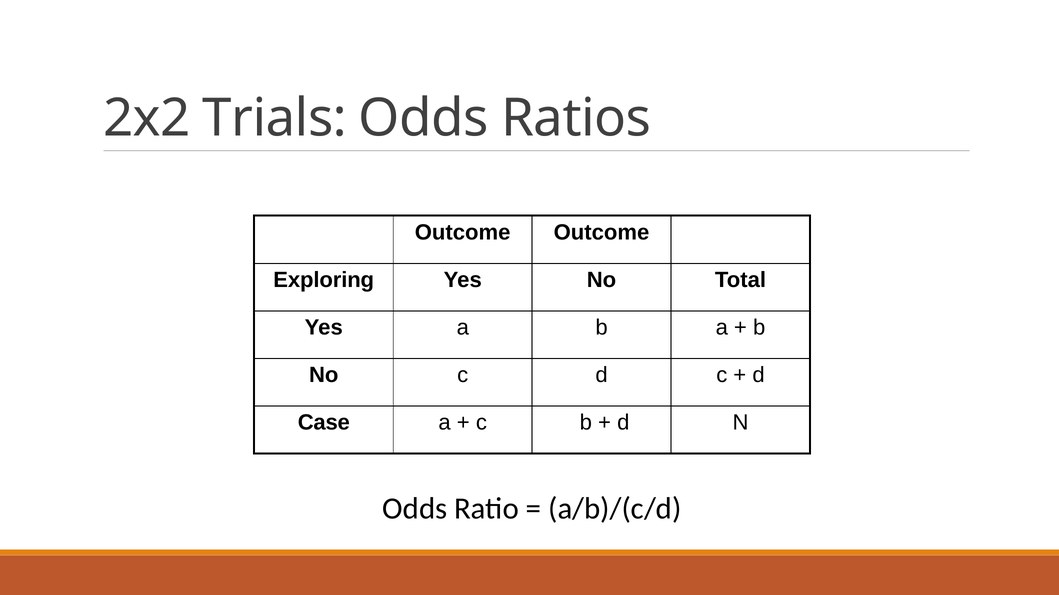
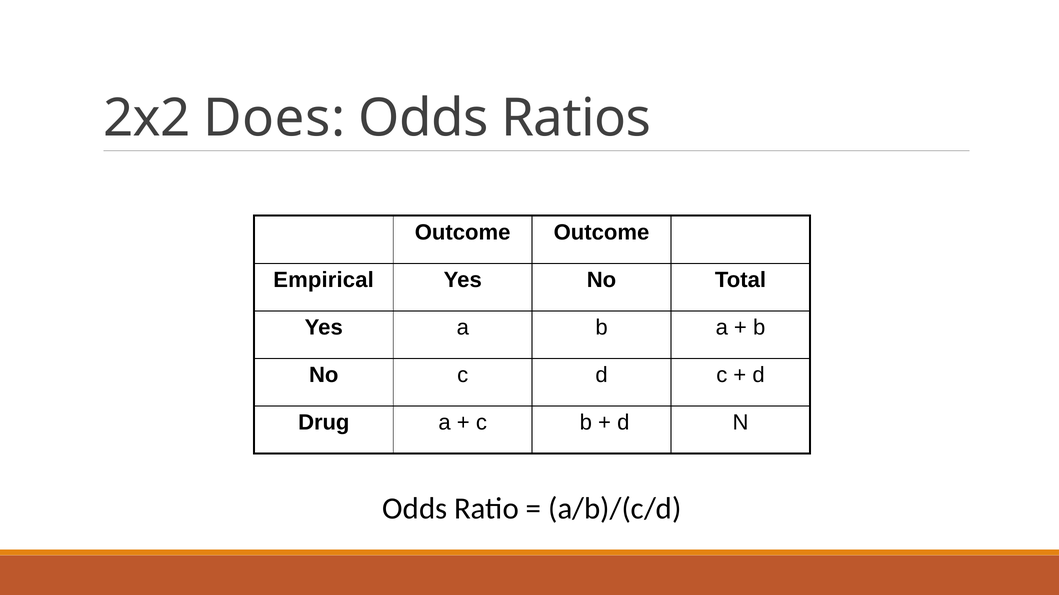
Trials: Trials -> Does (274, 119)
Exploring: Exploring -> Empirical (324, 281)
Case: Case -> Drug (324, 423)
